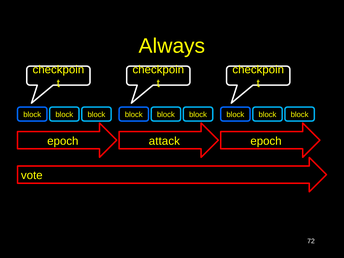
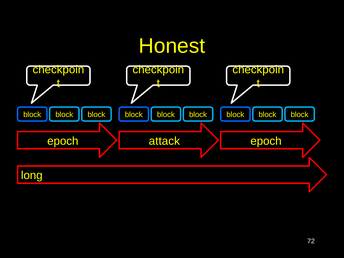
Always: Always -> Honest (172, 46)
vote: vote -> long (32, 175)
